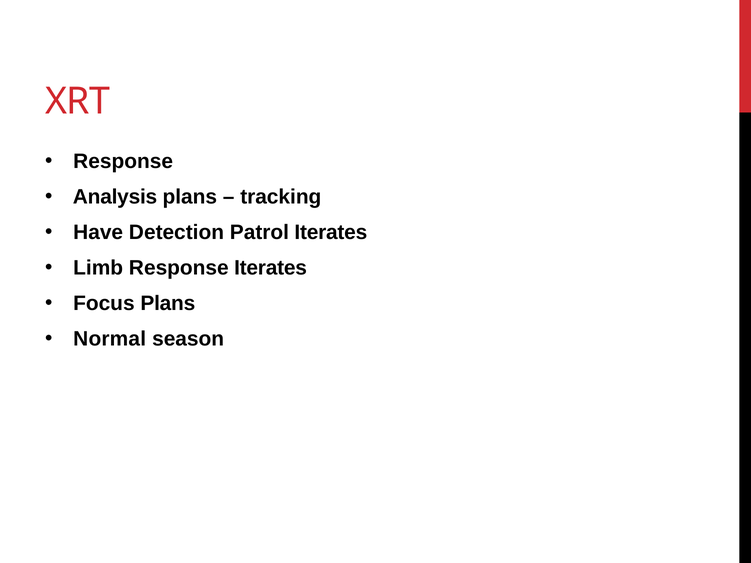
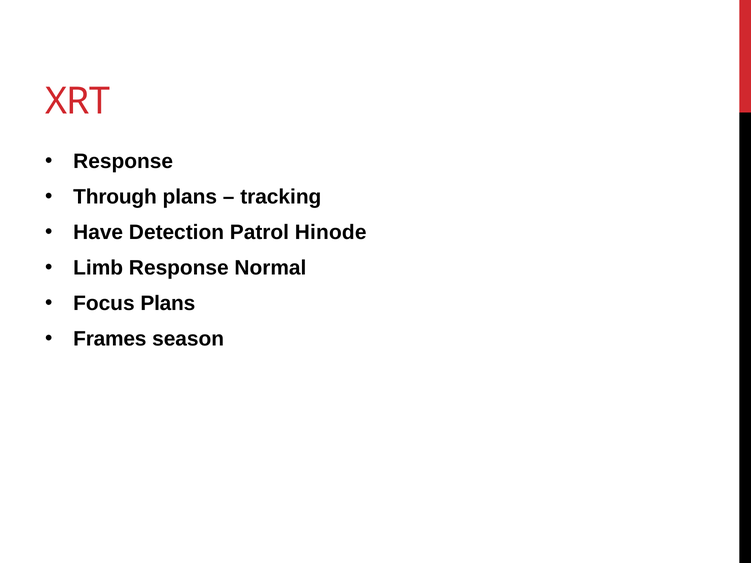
Analysis: Analysis -> Through (115, 197)
Patrol Iterates: Iterates -> Hinode (331, 233)
Response Iterates: Iterates -> Normal (270, 268)
Normal: Normal -> Frames (110, 339)
